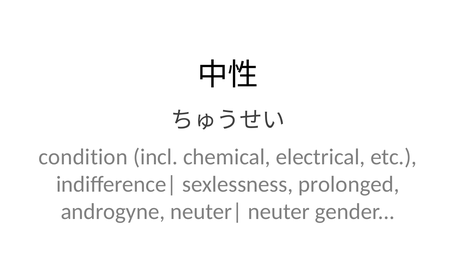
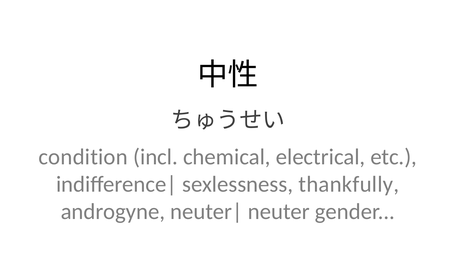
prolonged: prolonged -> thankfully (349, 184)
